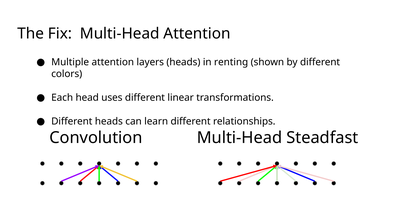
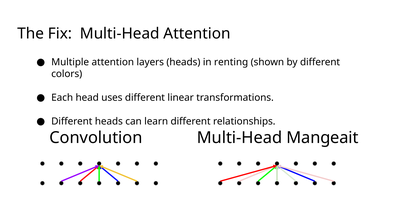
Steadfast: Steadfast -> Mangeait (322, 138)
